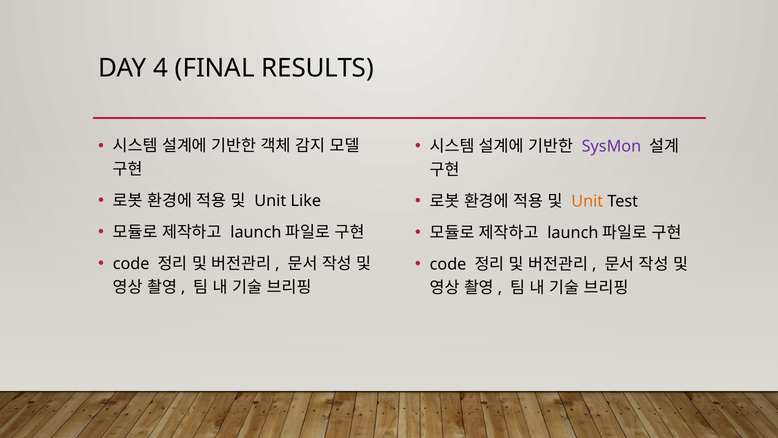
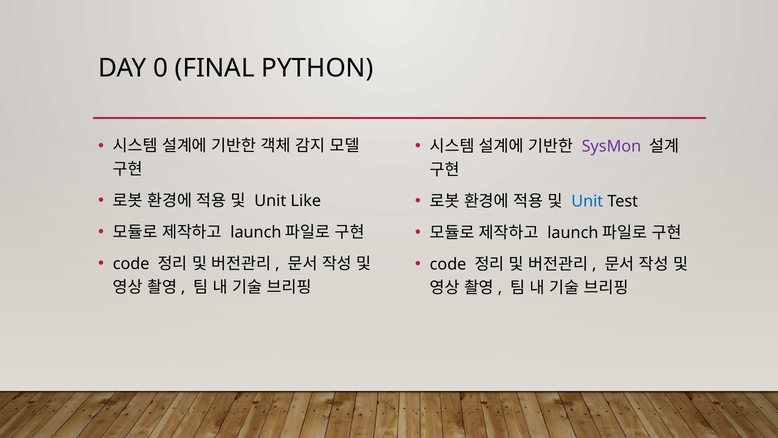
4: 4 -> 0 (161, 68)
RESULTS: RESULTS -> PYTHON (317, 68)
Unit colour: orange -> blue (587, 201)
